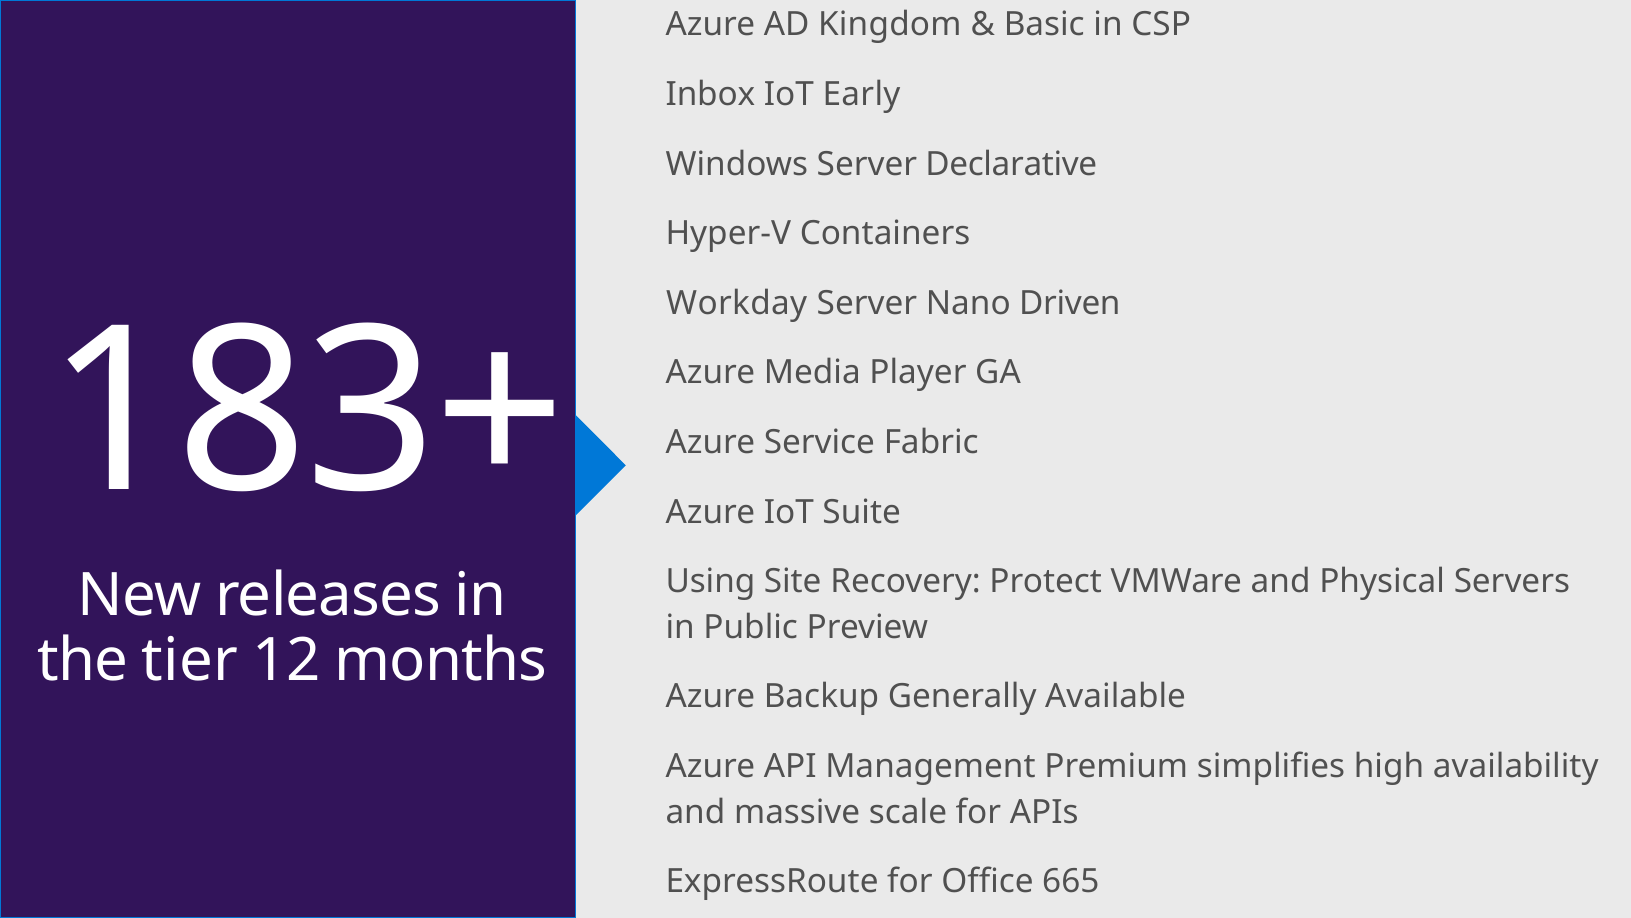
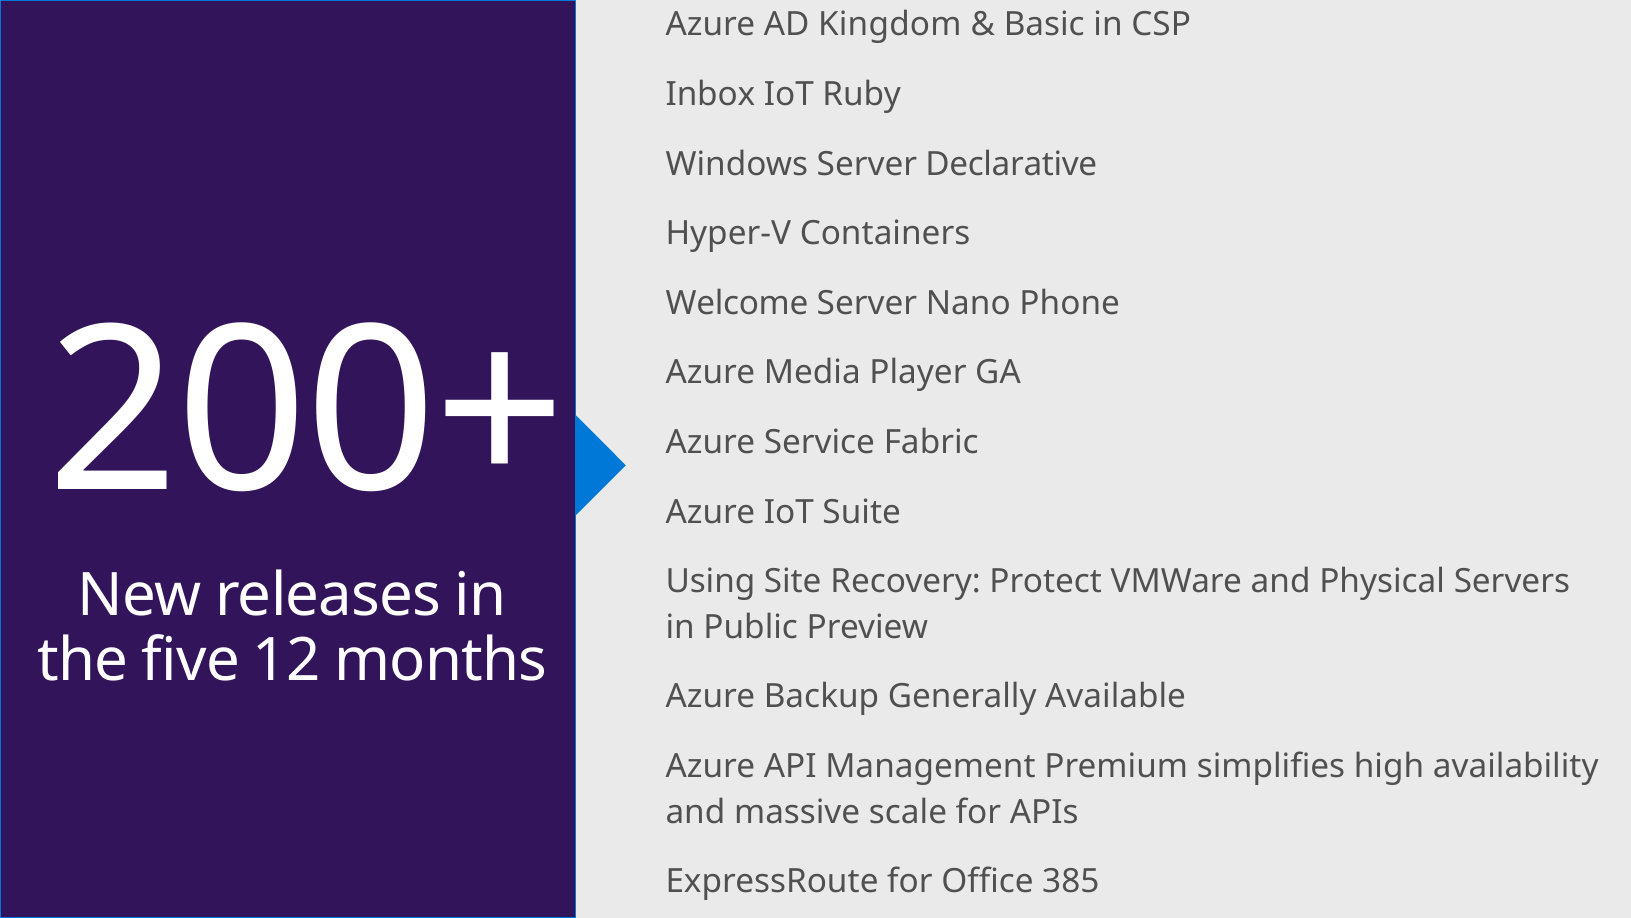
Early: Early -> Ruby (862, 94)
Workday: Workday -> Welcome (737, 303)
Nano Driven: Driven -> Phone (1070, 303)
183+: 183+ -> 200+ (307, 413)
tier: tier -> five (191, 660)
665: 665 -> 385 (1071, 881)
